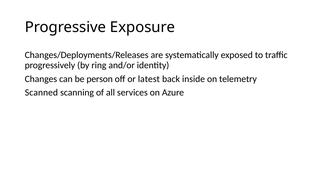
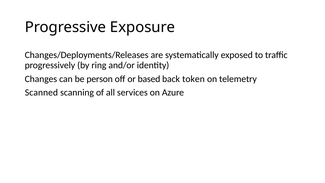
latest: latest -> based (149, 79)
inside: inside -> token (193, 79)
